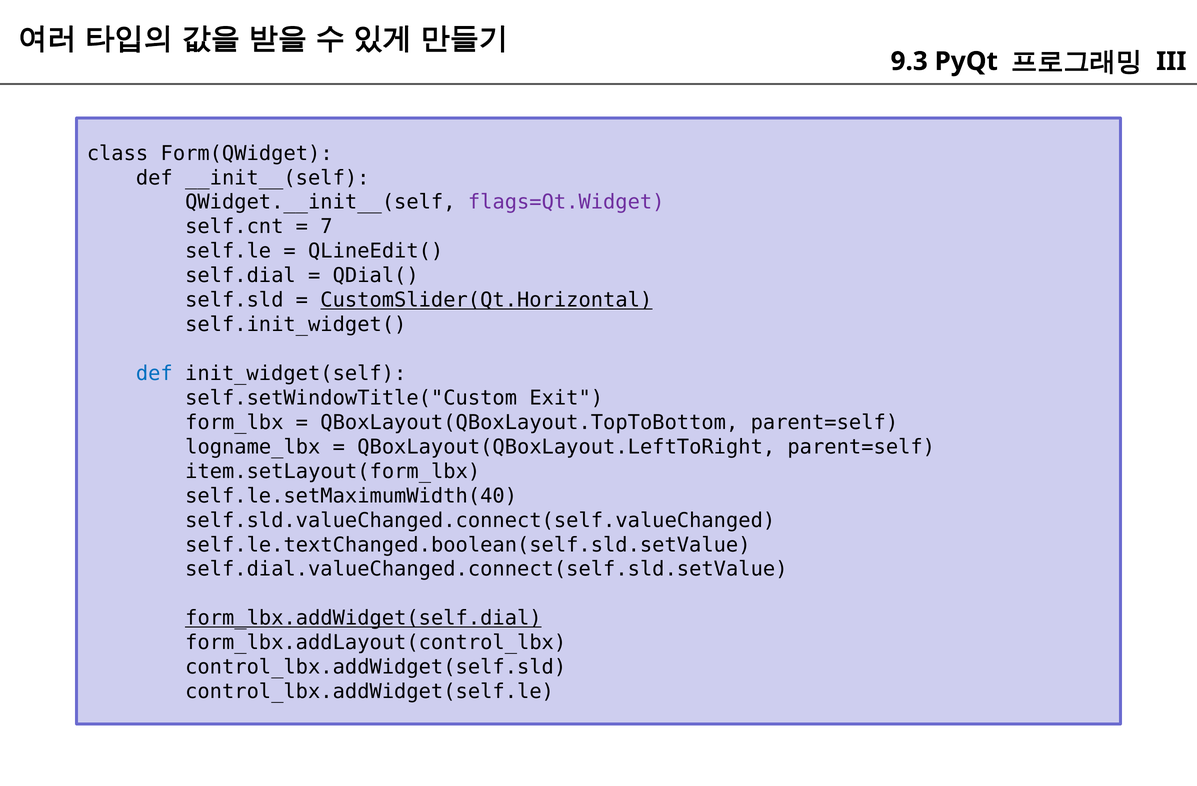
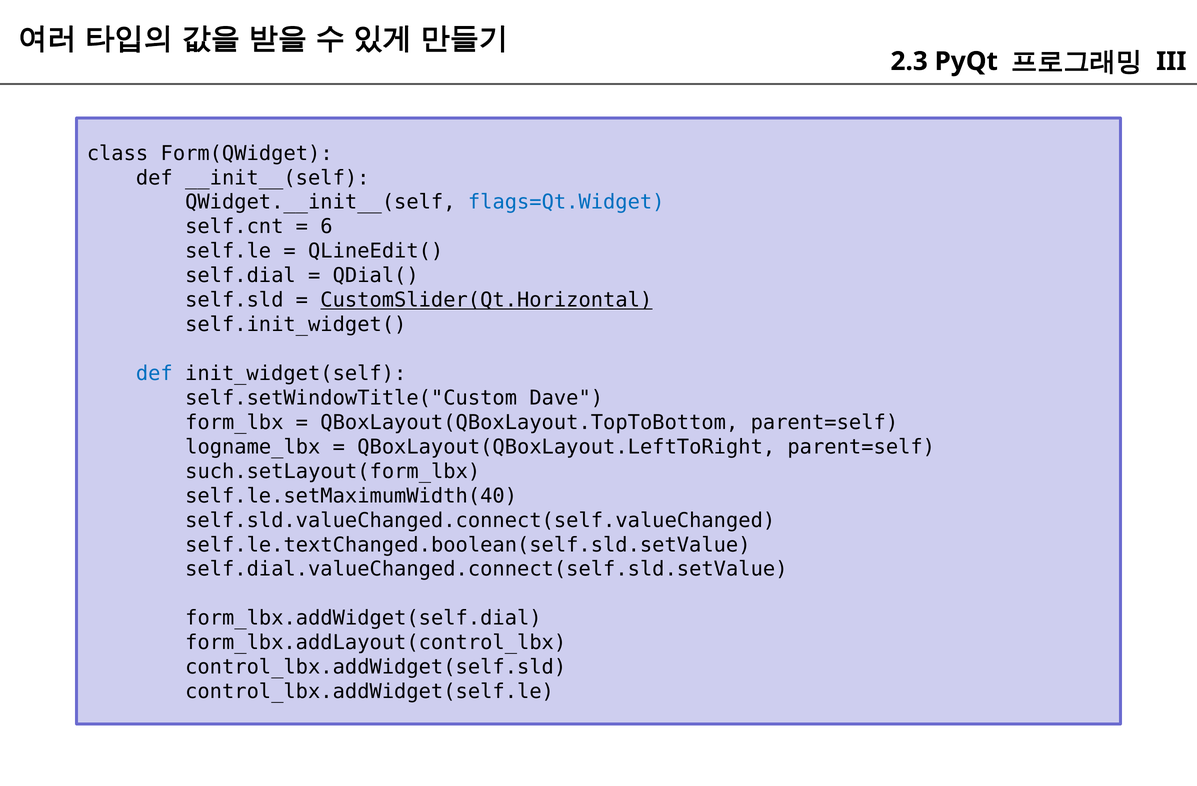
9.3: 9.3 -> 2.3 (909, 61)
flags=Qt.Widget colour: purple -> blue (566, 202)
7: 7 -> 6 (326, 227)
Exit: Exit -> Dave (566, 398)
item.setLayout(form_lbx: item.setLayout(form_lbx -> such.setLayout(form_lbx (333, 472)
form_lbx.addWidget(self.dial underline: present -> none (363, 618)
